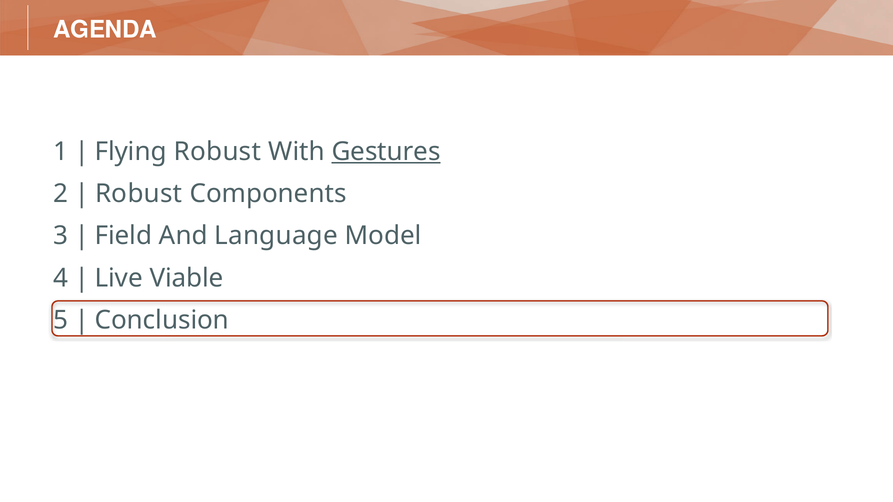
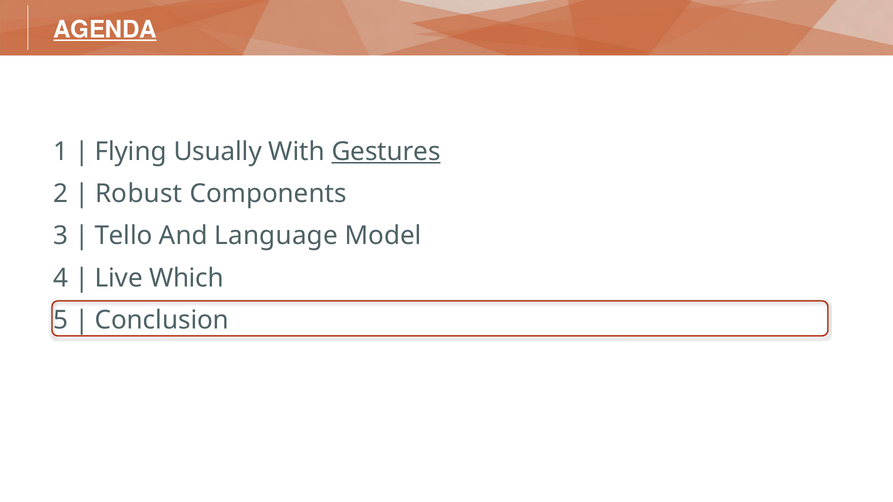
AGENDA underline: none -> present (105, 30)
Flying Robust: Robust -> Usually (218, 152)
Field: Field -> Tello (123, 236)
Viable: Viable -> Which (186, 278)
